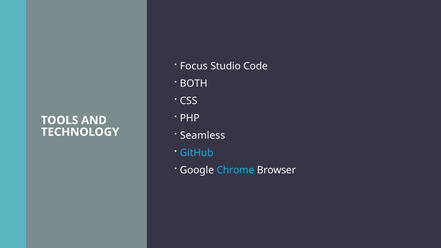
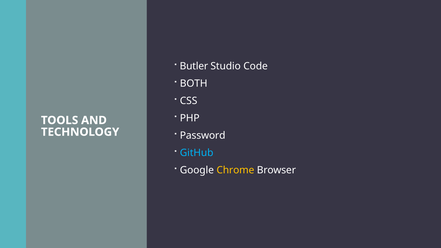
Focus: Focus -> Butler (194, 66)
Seamless: Seamless -> Password (203, 136)
Chrome colour: light blue -> yellow (235, 170)
